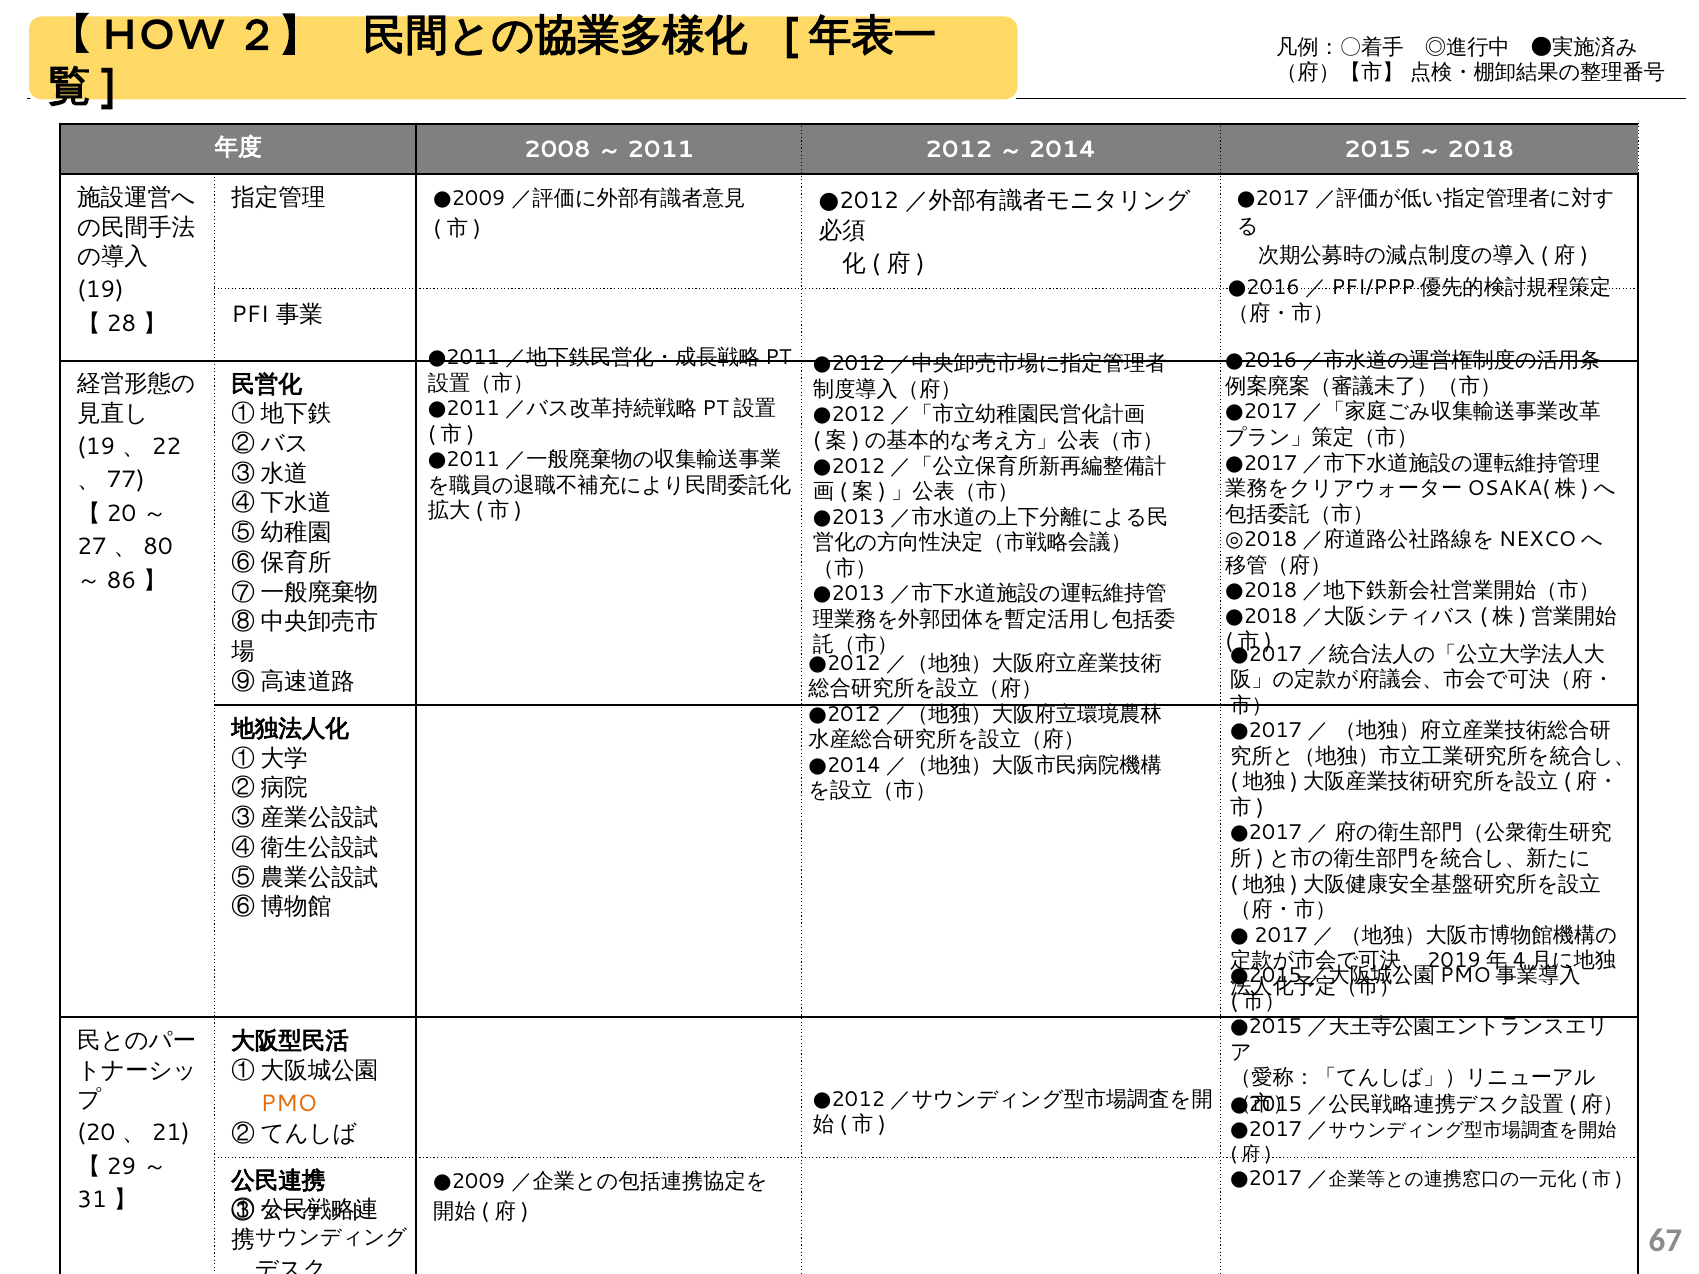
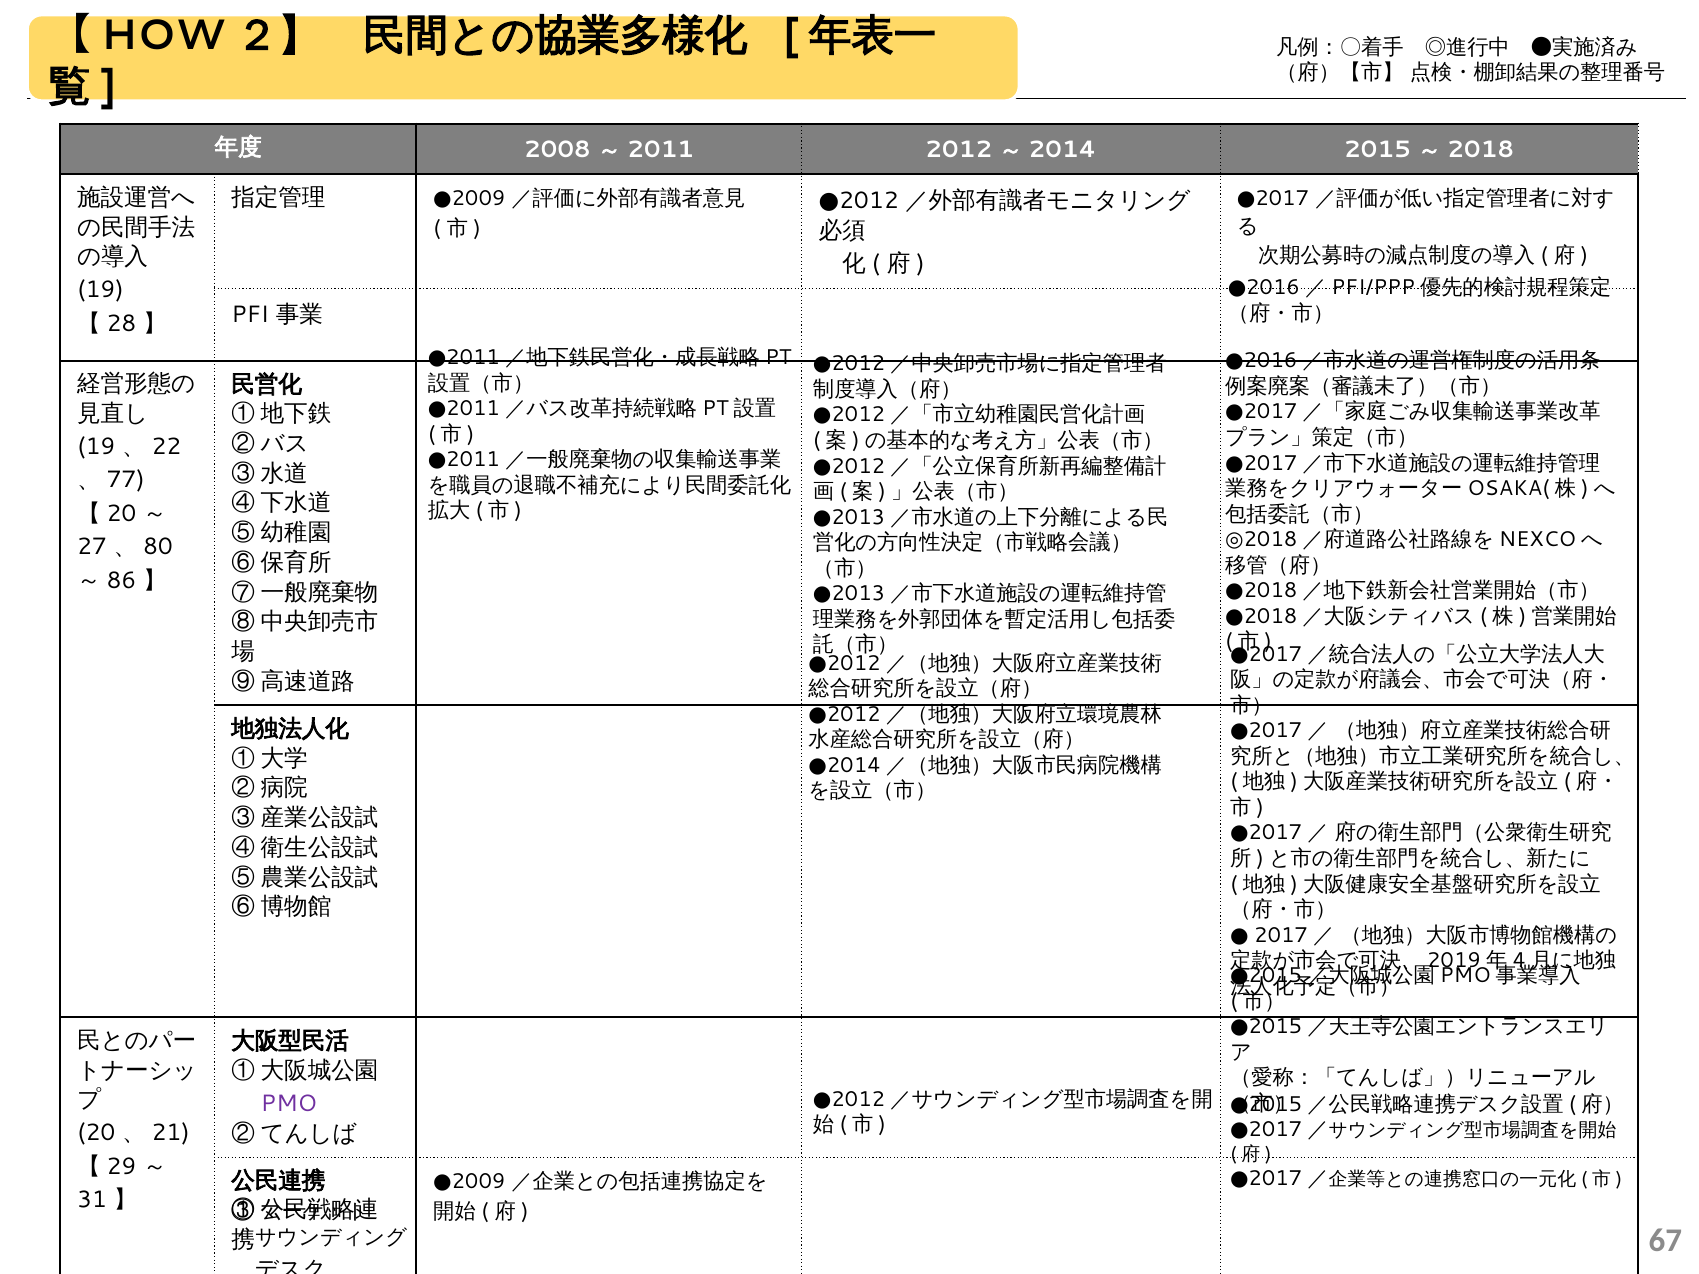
PMO colour: orange -> purple (289, 1103)
